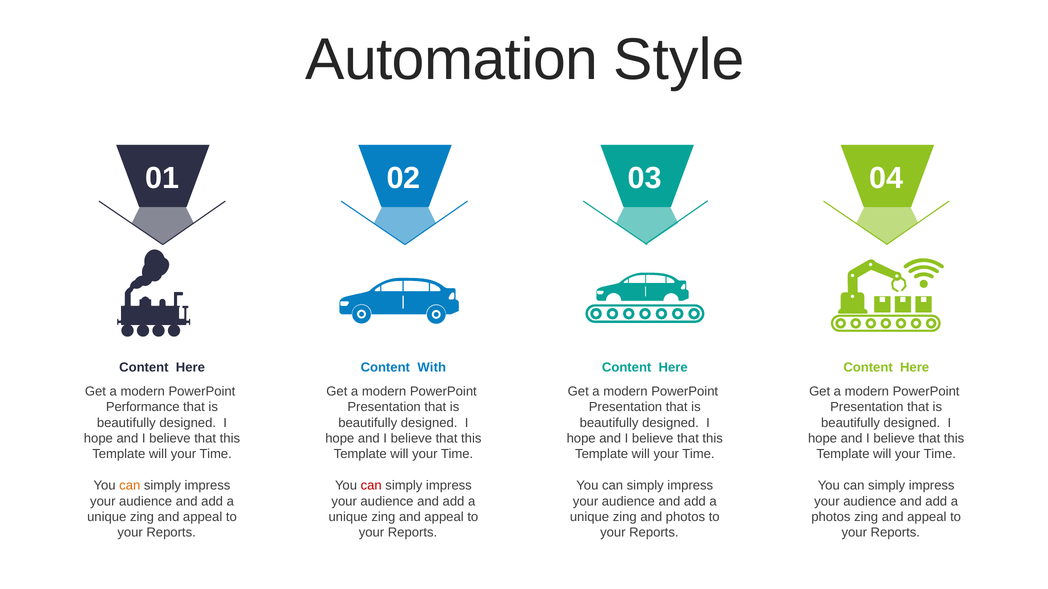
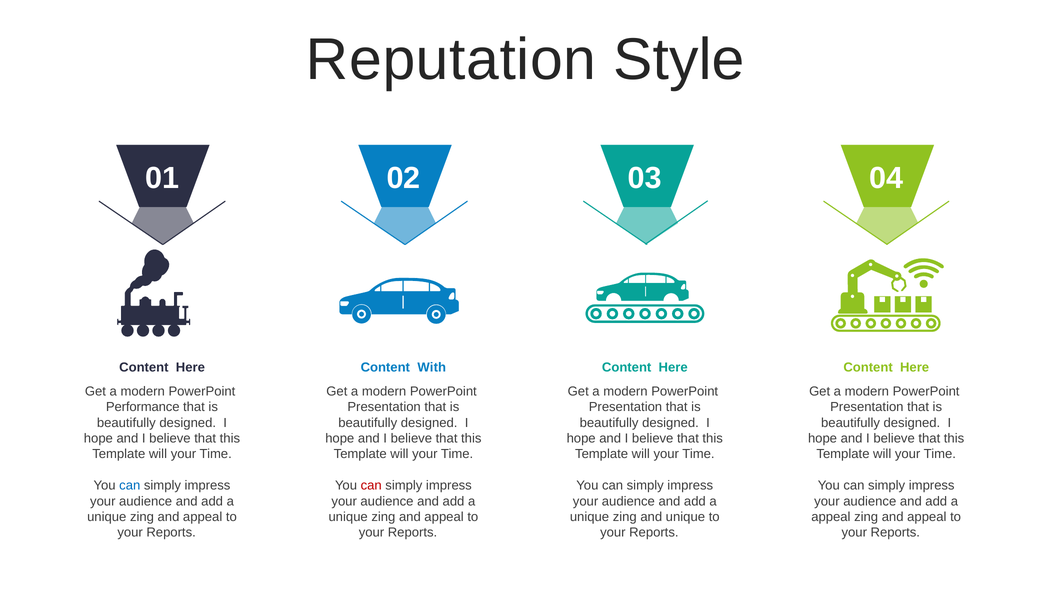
Automation: Automation -> Reputation (451, 60)
can colour: orange -> blue (130, 486)
and photos: photos -> unique (685, 517)
photos: photos -> appeal (831, 517)
